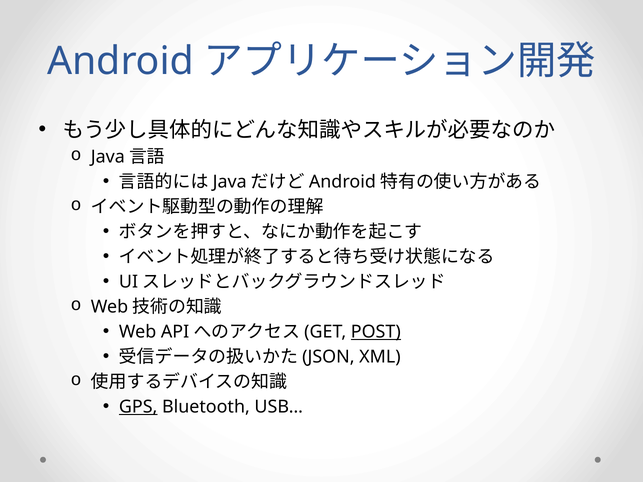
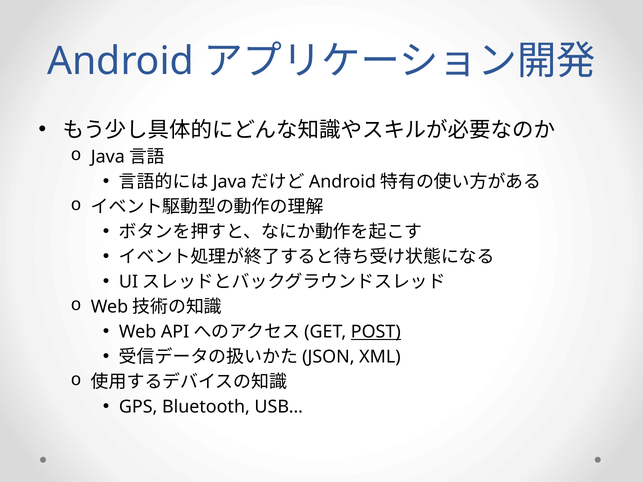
GPS underline: present -> none (138, 407)
